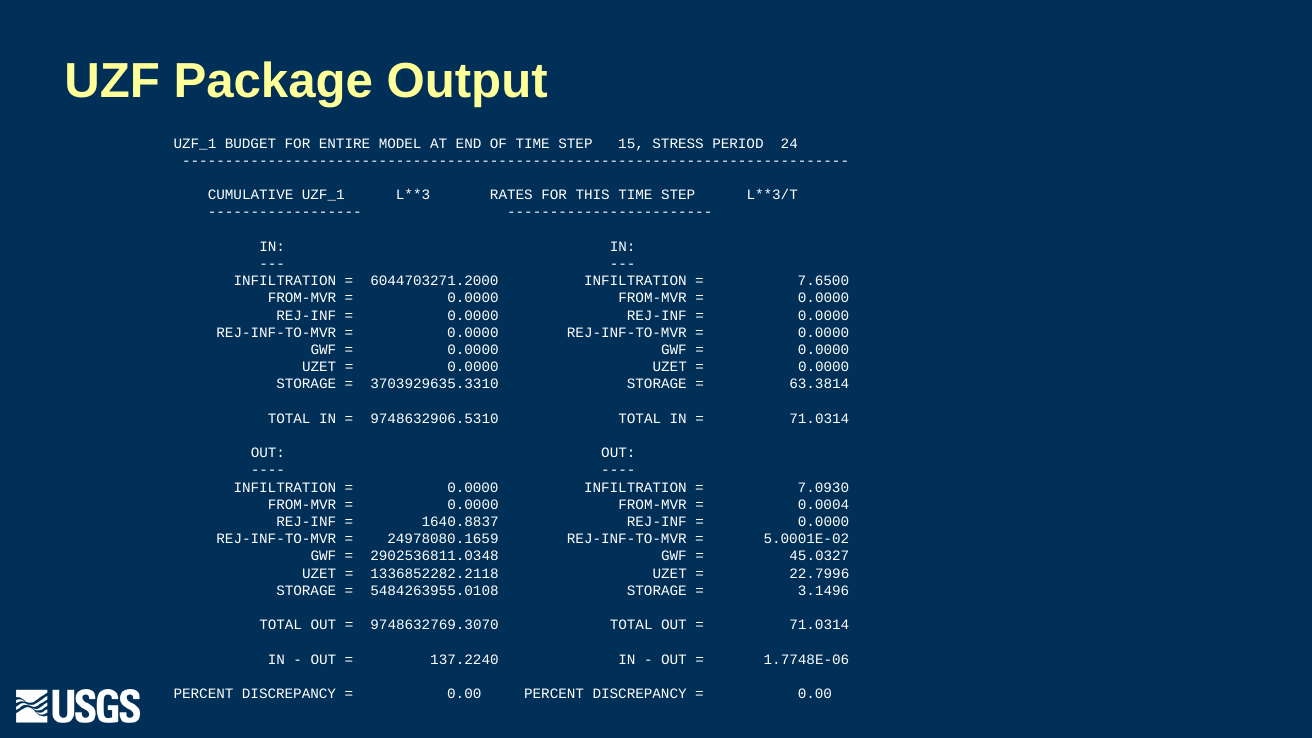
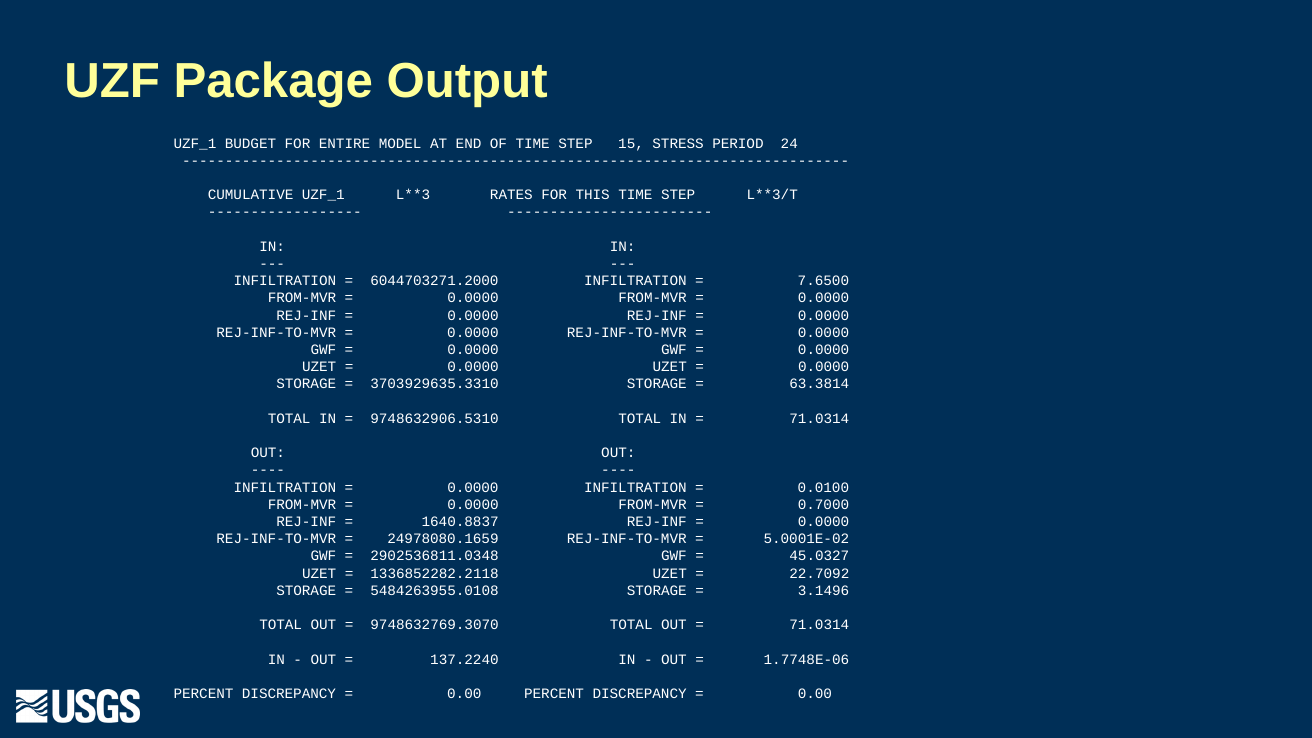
7.0930: 7.0930 -> 0.0100 (823, 487)
0.0004: 0.0004 -> 0.7000 (823, 505)
22.7996: 22.7996 -> 22.7092 (819, 573)
